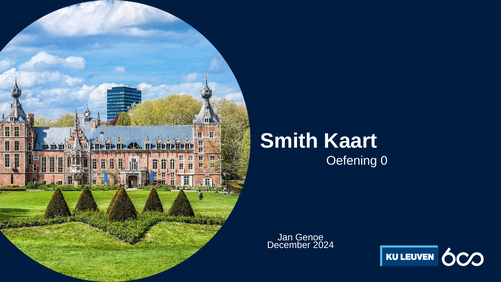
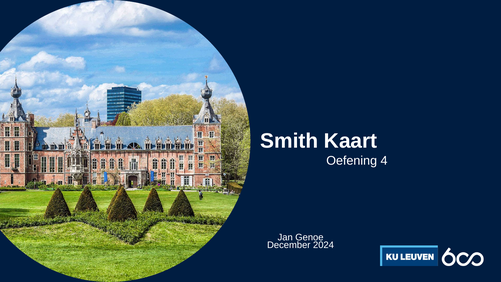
0: 0 -> 4 (384, 161)
